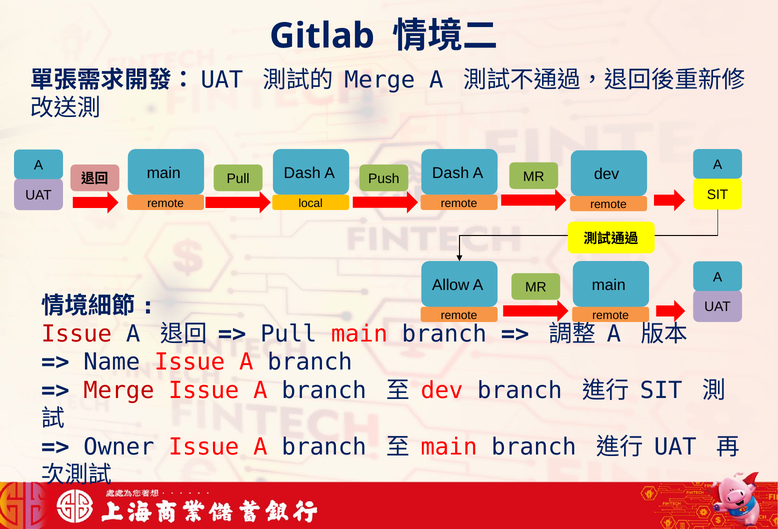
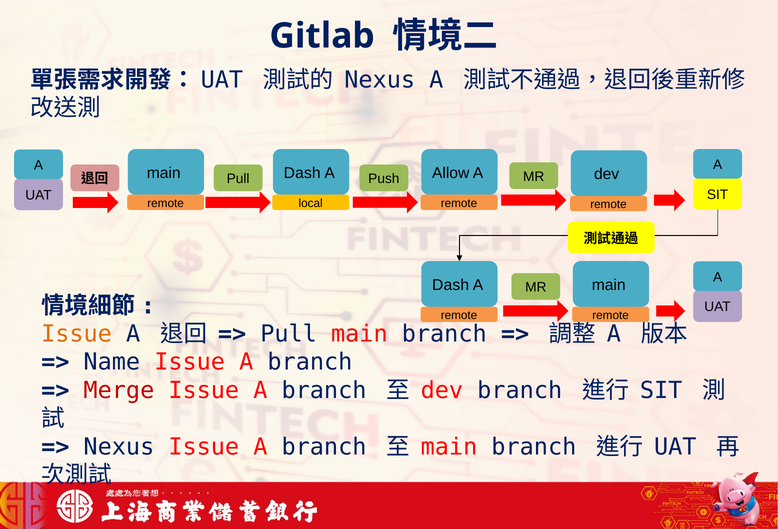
Merge: Merge -> Nexus (380, 80)
Push Dash: Dash -> Allow (451, 173)
Allow: Allow -> Dash (451, 285)
Issue colour: red -> orange (77, 334)
Owner: Owner -> Nexus (119, 447)
